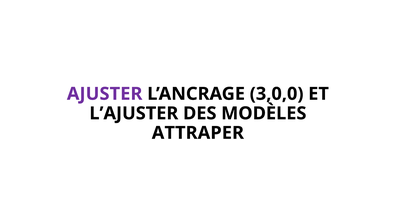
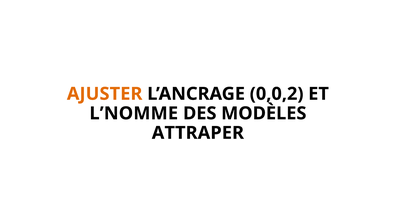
AJUSTER colour: purple -> orange (105, 94)
3,0,0: 3,0,0 -> 0,0,2 (277, 94)
L’AJUSTER: L’AJUSTER -> L’NOMME (134, 114)
